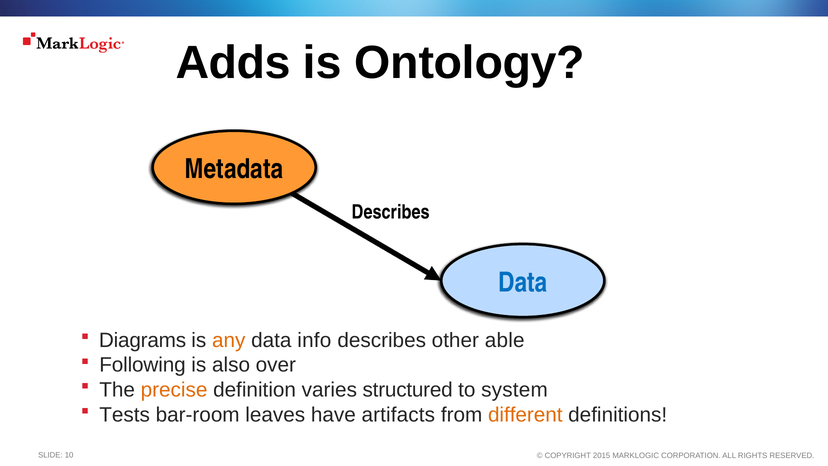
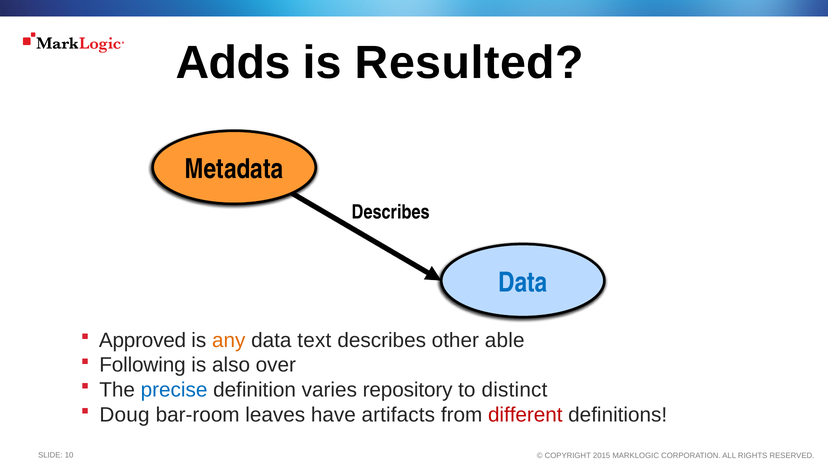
Ontology: Ontology -> Resulted (469, 63)
Diagrams: Diagrams -> Approved (143, 340)
info: info -> text (314, 340)
precise colour: orange -> blue (174, 390)
structured: structured -> repository (408, 390)
system: system -> distinct (514, 390)
Tests: Tests -> Doug (125, 415)
different colour: orange -> red (525, 415)
